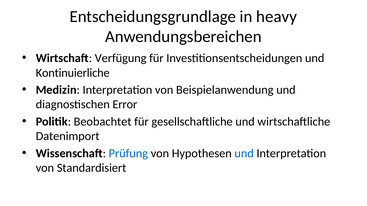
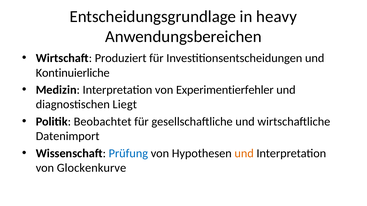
Verfügung: Verfügung -> Produziert (121, 58)
Beispielanwendung: Beispielanwendung -> Experimentierfehler (225, 90)
Error: Error -> Liegt (125, 105)
und colour: blue -> orange (244, 154)
Standardisiert: Standardisiert -> Glockenkurve (91, 168)
